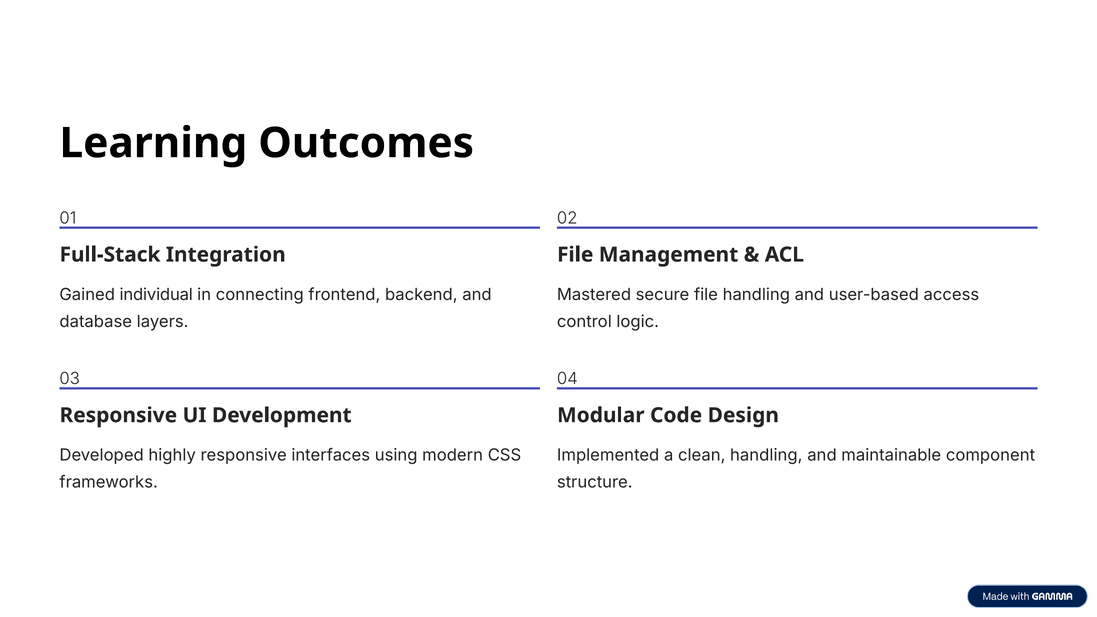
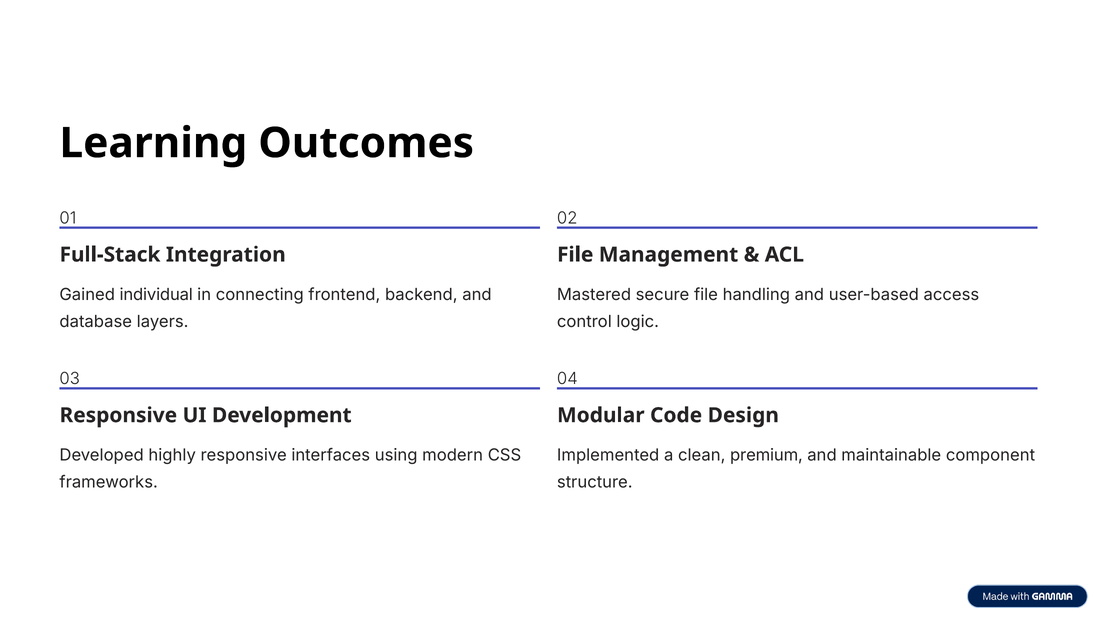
clean handling: handling -> premium (766, 455)
